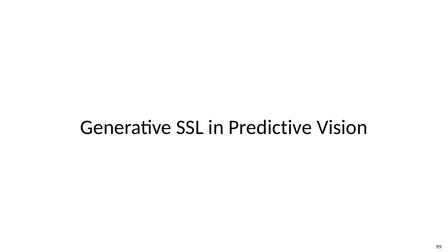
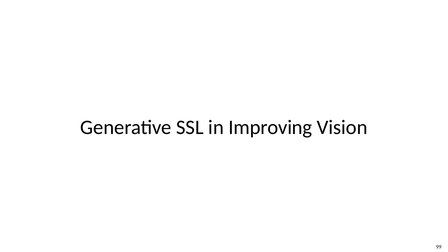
Predictive: Predictive -> Improving (270, 127)
